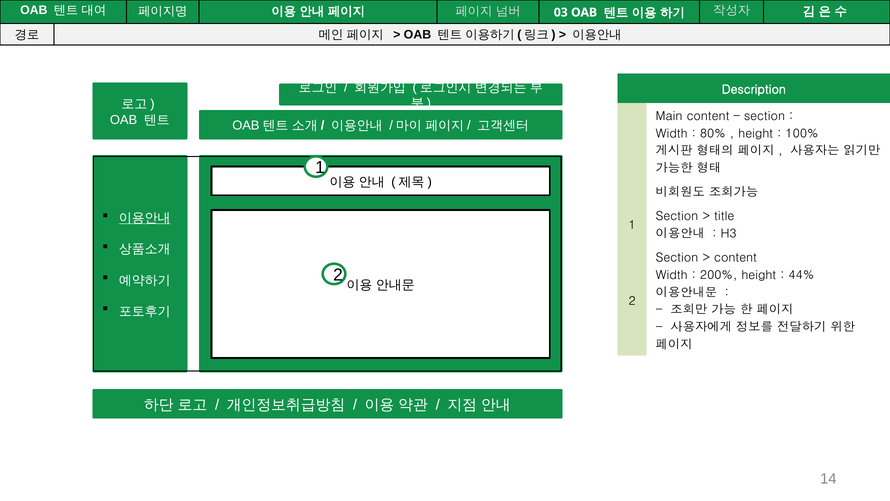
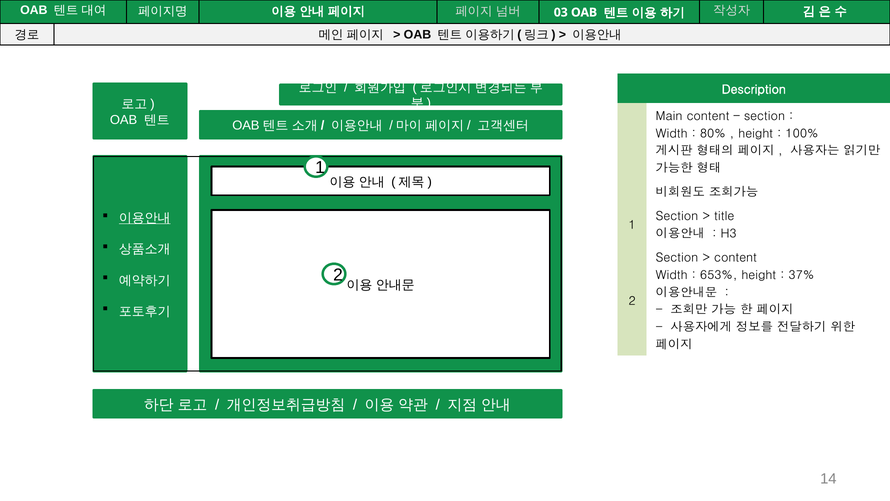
200%: 200% -> 653% (719, 275)
44%: 44% -> 37% (801, 275)
